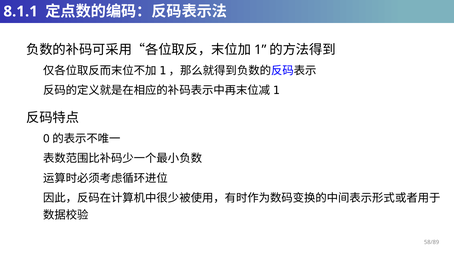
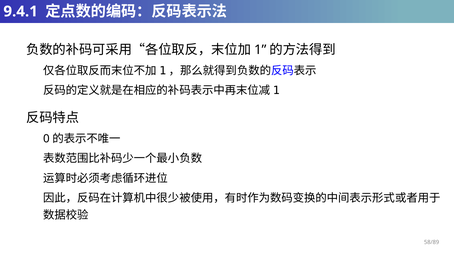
8.1.1: 8.1.1 -> 9.4.1 (21, 11)
